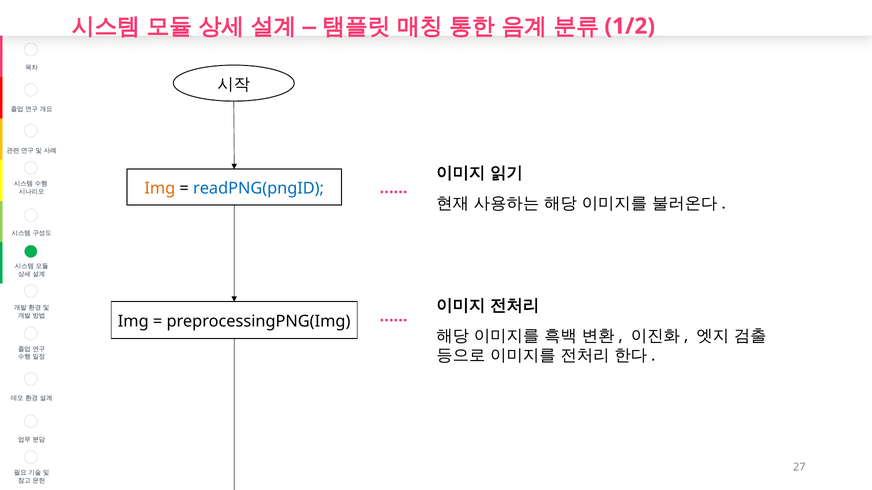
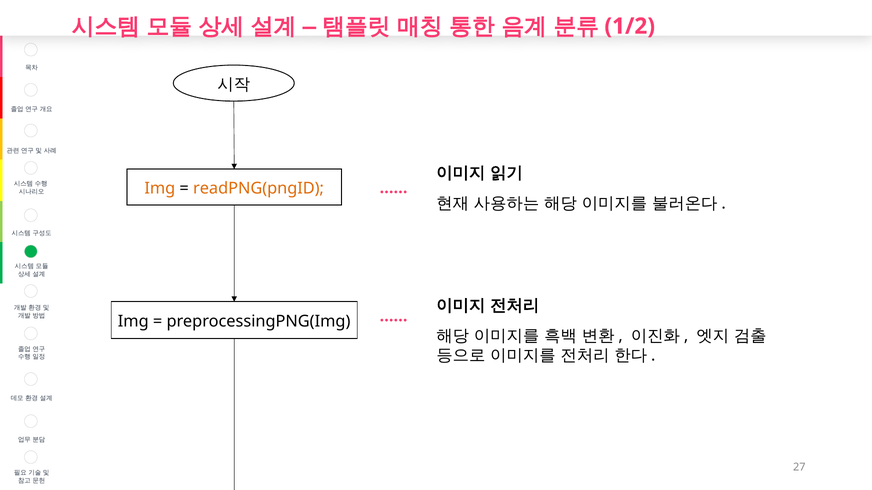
readPNG(pngID colour: blue -> orange (259, 188)
